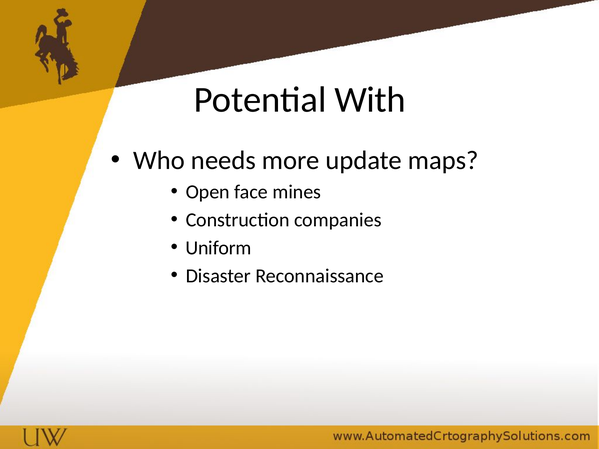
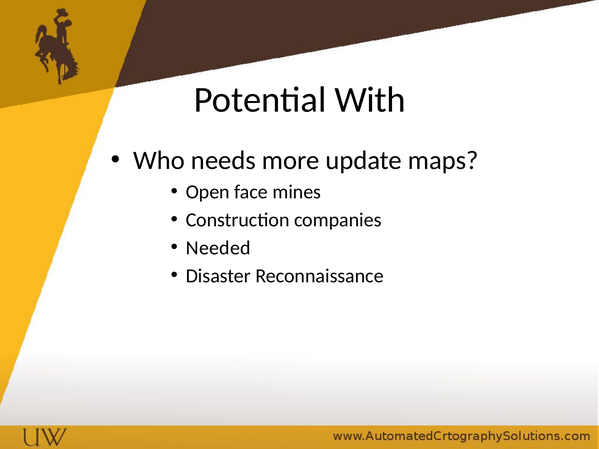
Uniform: Uniform -> Needed (218, 248)
